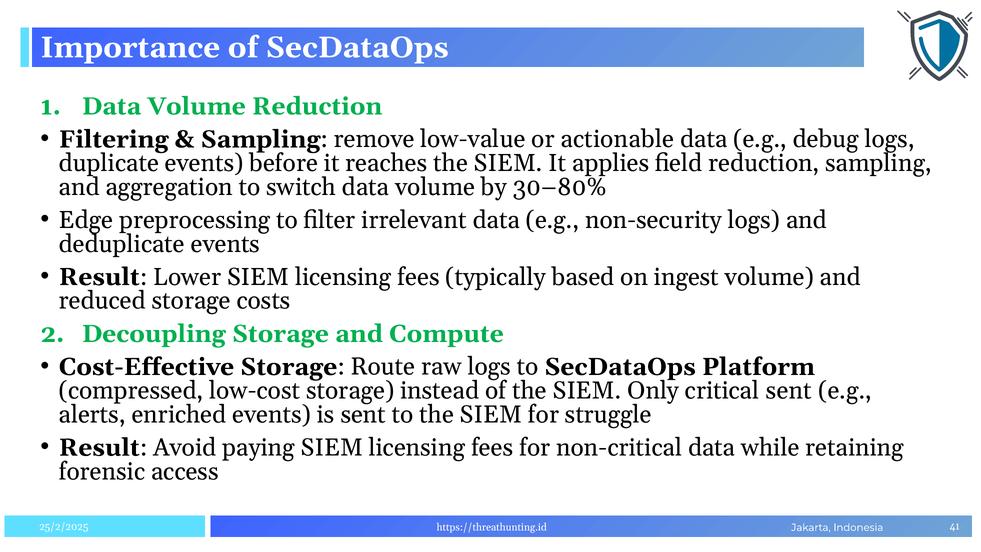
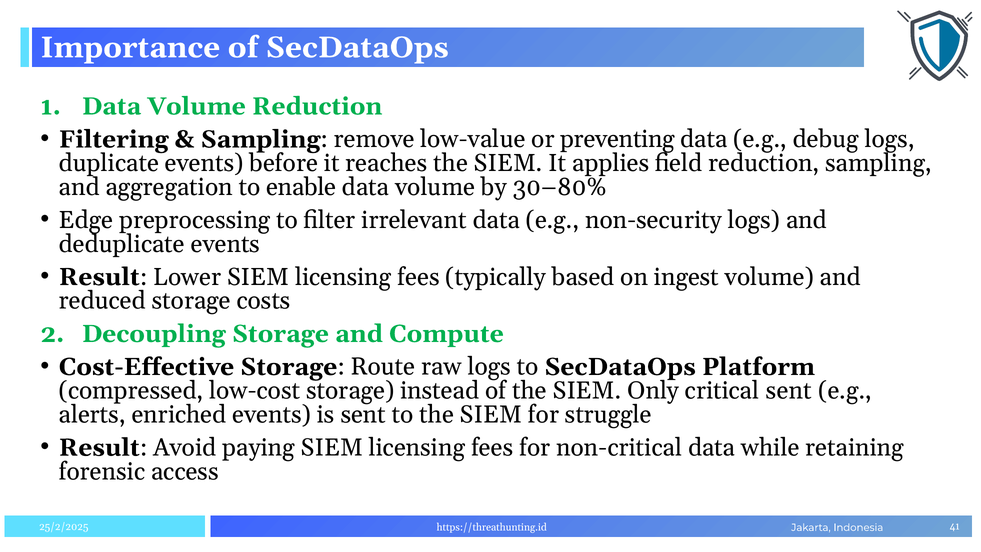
actionable: actionable -> preventing (618, 139)
switch: switch -> enable (301, 187)
